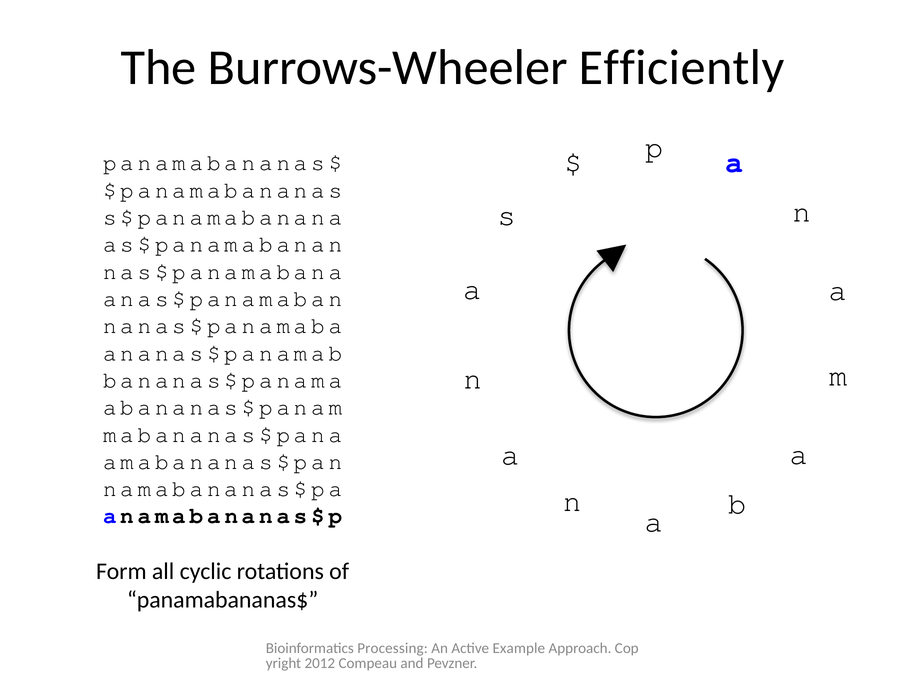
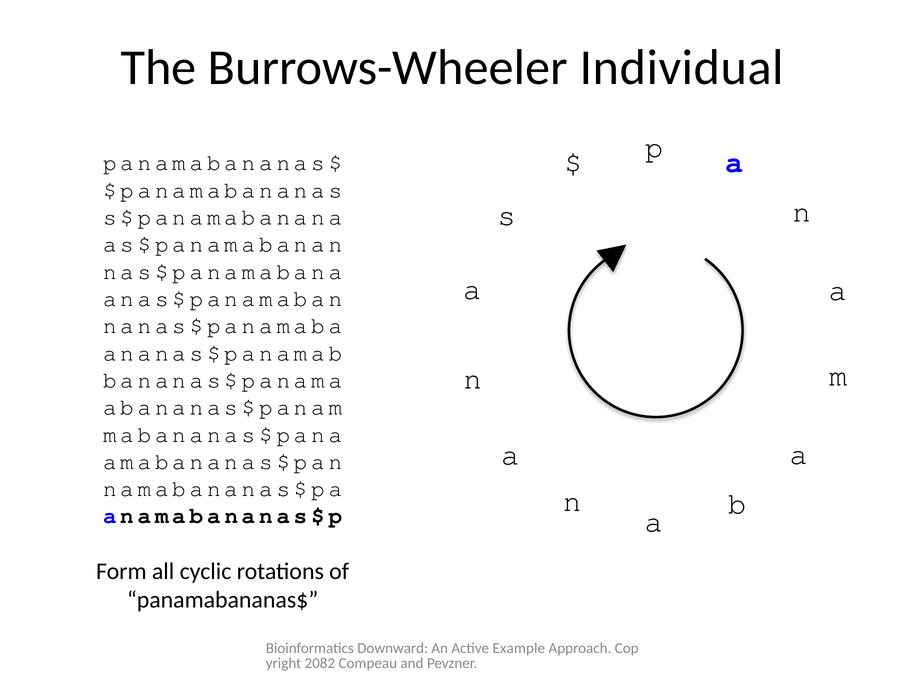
Efficiently: Efficiently -> Individual (682, 68)
Processing: Processing -> Downward (393, 649)
2012: 2012 -> 2082 (320, 664)
